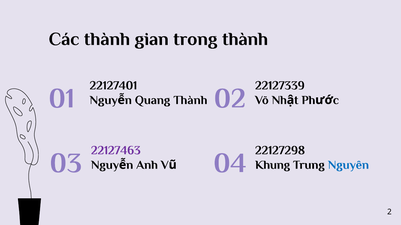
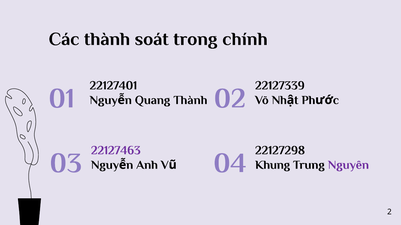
gian: gian -> soát (152, 39)
trong thành: thành -> chính (245, 39)
Nguyên colour: blue -> purple (348, 165)
